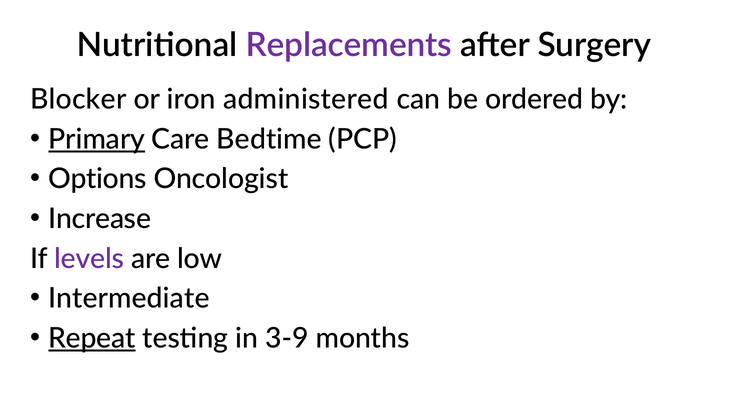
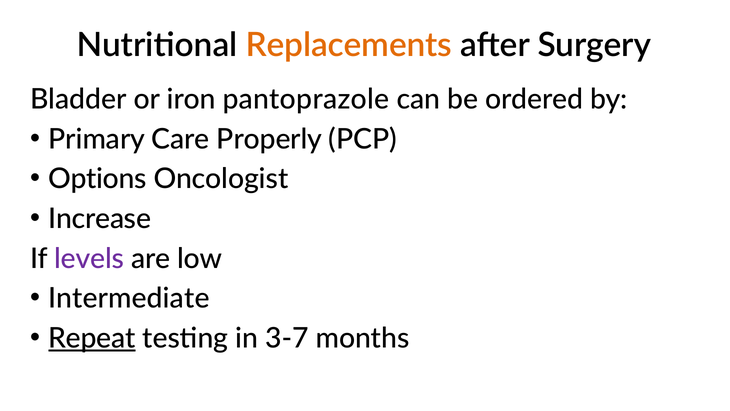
Replacements colour: purple -> orange (349, 45)
Blocker: Blocker -> Bladder (78, 99)
administered: administered -> pantoprazole (306, 99)
Primary underline: present -> none (97, 139)
Bedtime: Bedtime -> Properly (269, 139)
3-9: 3-9 -> 3-7 (287, 338)
